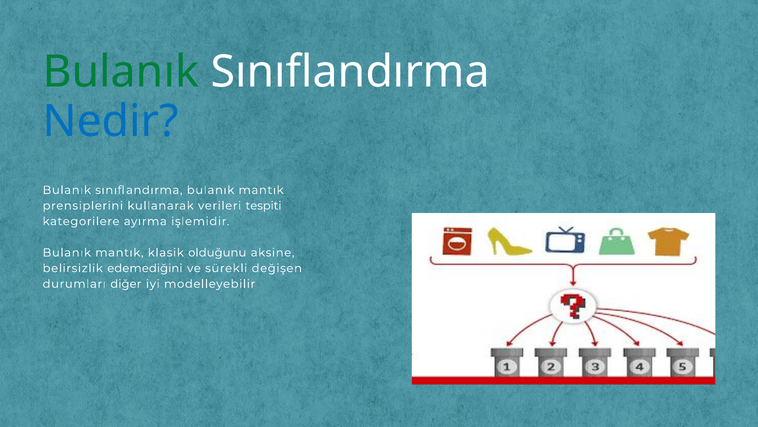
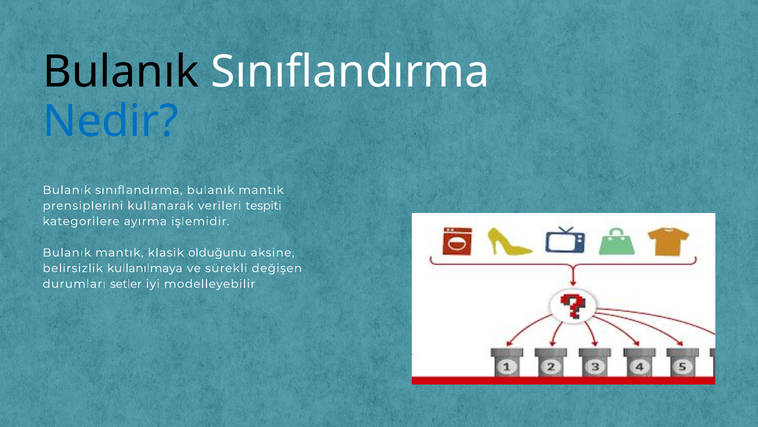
Bulanık colour: green -> black (121, 72)
edemediğini: edemediğini -> kullanılmaya (145, 268)
diğer: diğer -> setler (126, 284)
